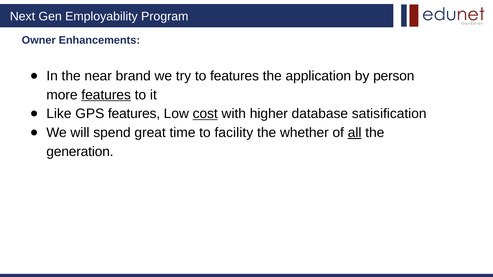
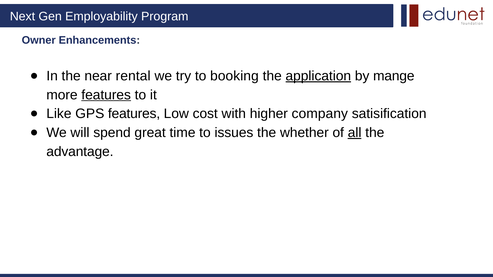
brand: brand -> rental (133, 76)
to features: features -> booking (234, 76)
application underline: none -> present (318, 76)
person: person -> mange (394, 76)
cost underline: present -> none (205, 114)
database: database -> company (320, 114)
facility: facility -> issues (234, 133)
generation: generation -> advantage (80, 152)
